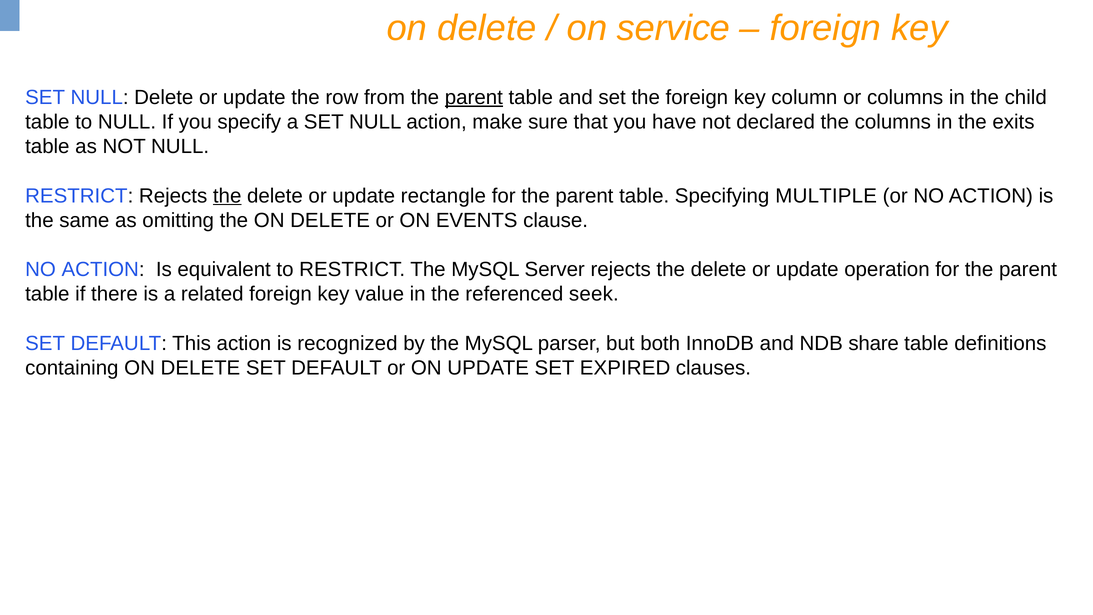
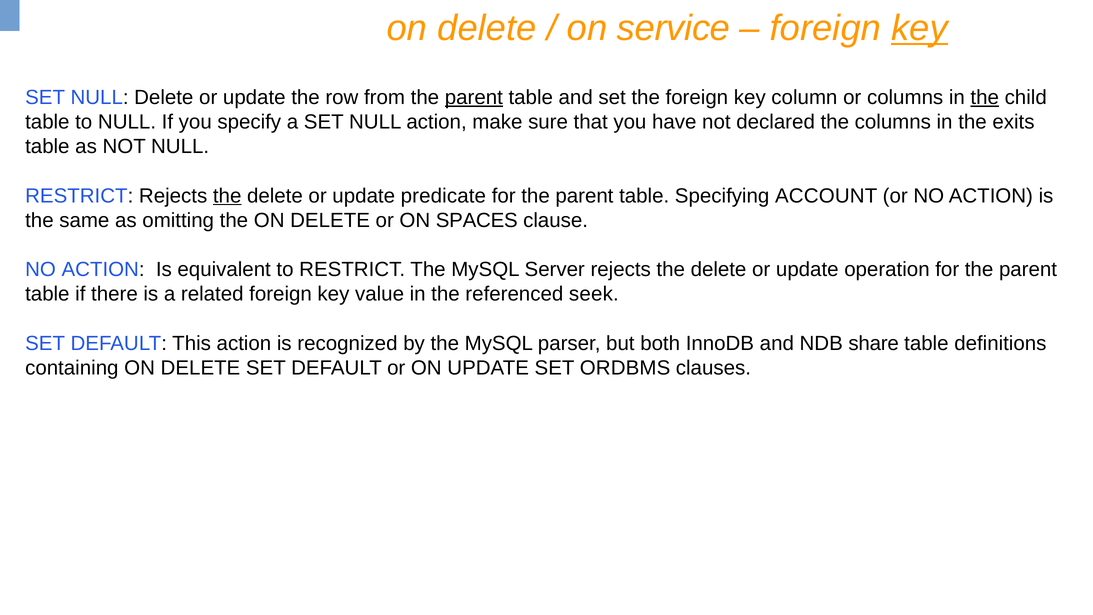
key underline: none -> present (920, 28)
the underline: none -> present (985, 97)
rectangle: rectangle -> predicate (443, 196)
MULTIPLE: MULTIPLE -> ACCOUNT (826, 196)
EVENTS: EVENTS -> SPACES (477, 220)
EXPIRED: EXPIRED -> ORDBMS (625, 368)
